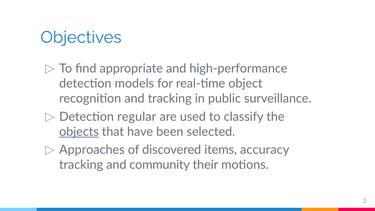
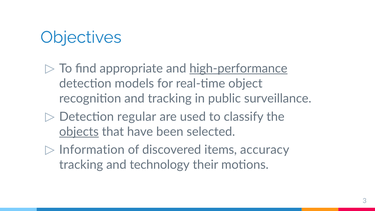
high-performance underline: none -> present (238, 68)
Approaches: Approaches -> Information (92, 150)
community: community -> technology (160, 165)
